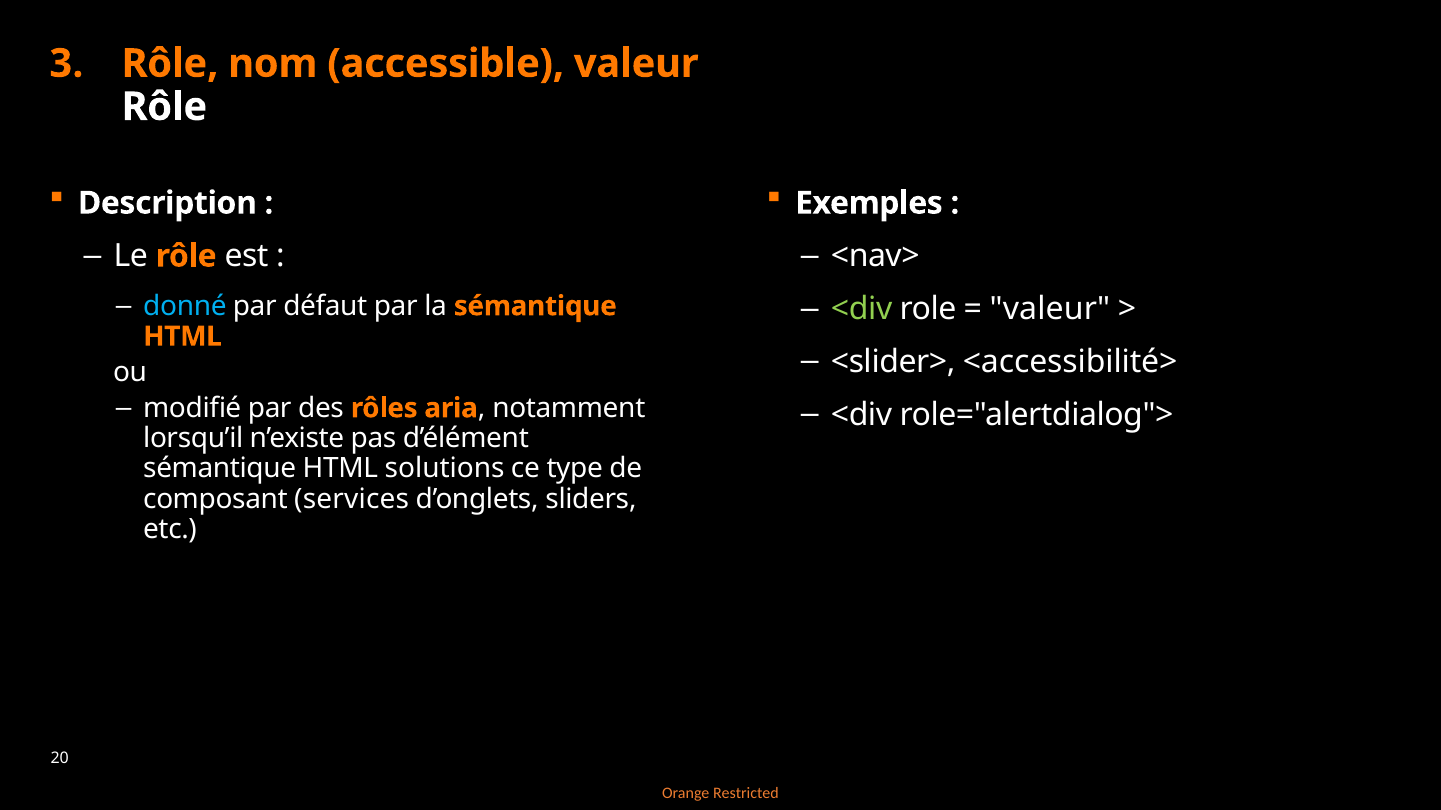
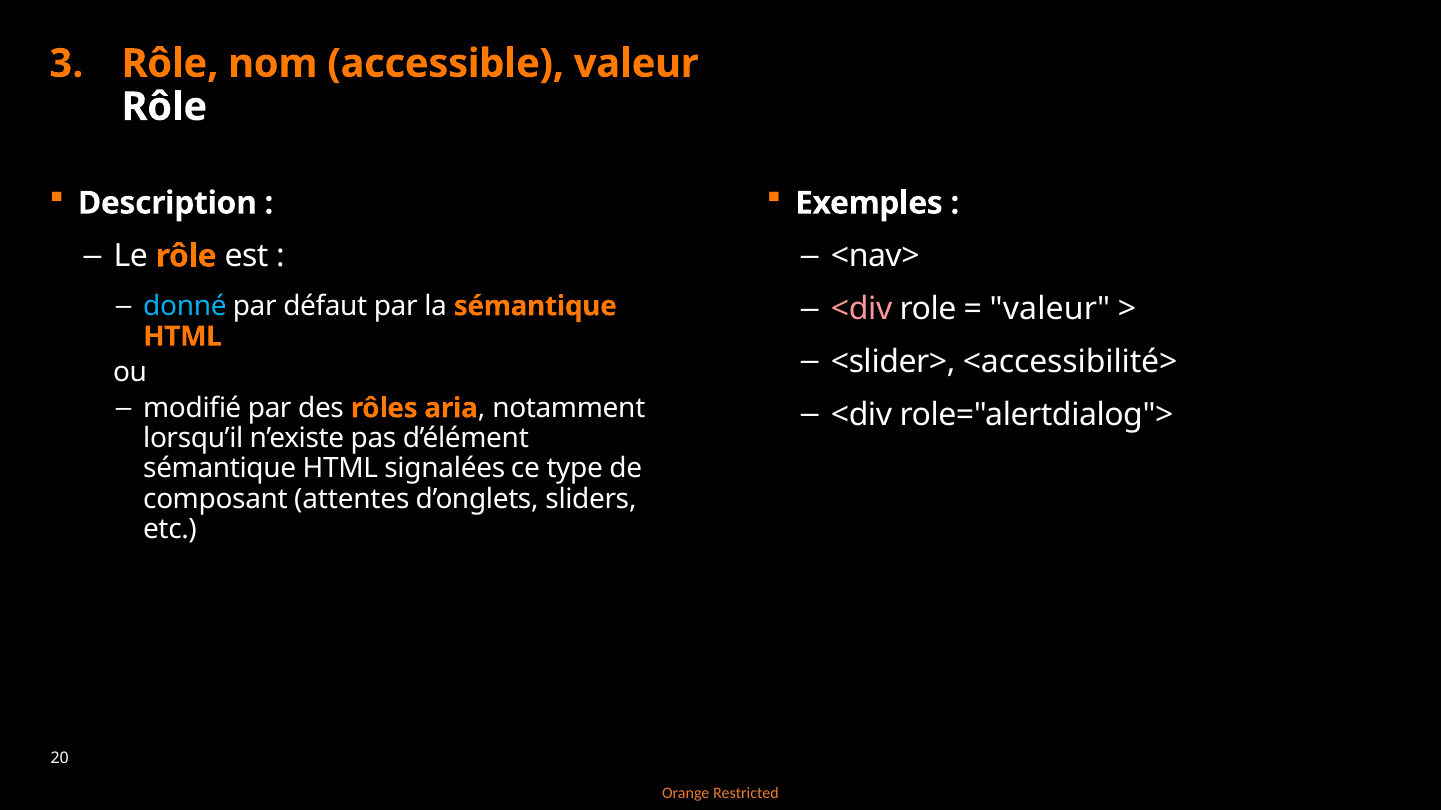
<div colour: light green -> pink (862, 309)
solutions: solutions -> signalées (445, 469)
services: services -> attentes (352, 499)
